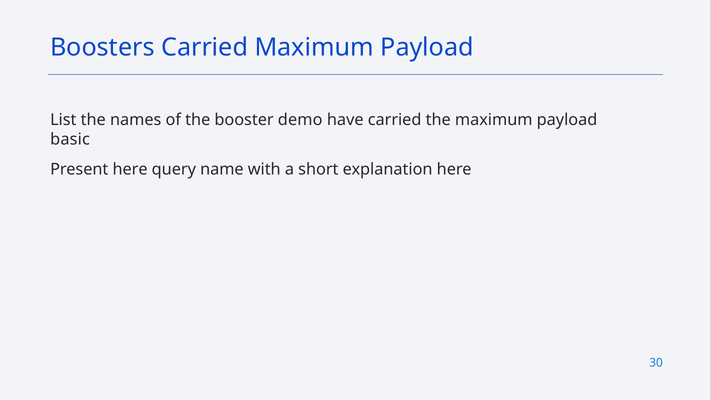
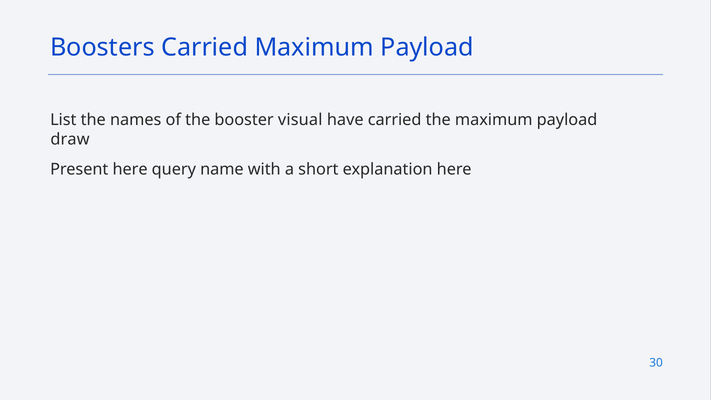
demo: demo -> visual (300, 120)
basic: basic -> draw (70, 140)
